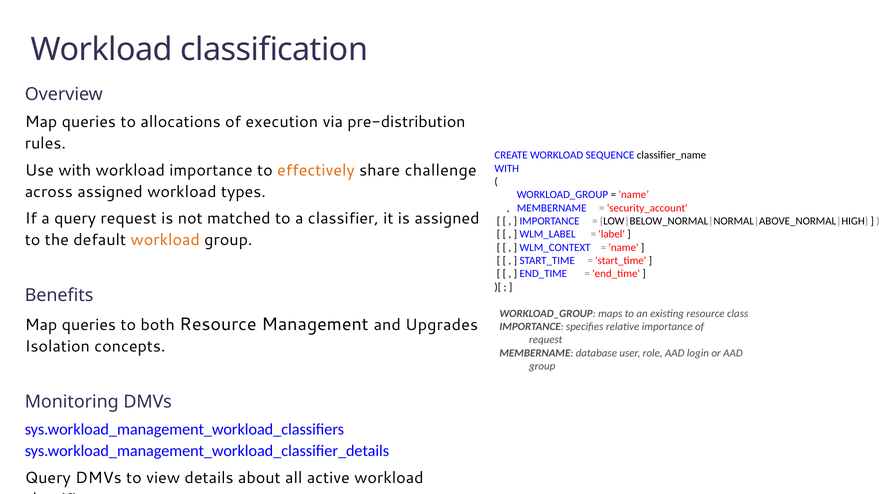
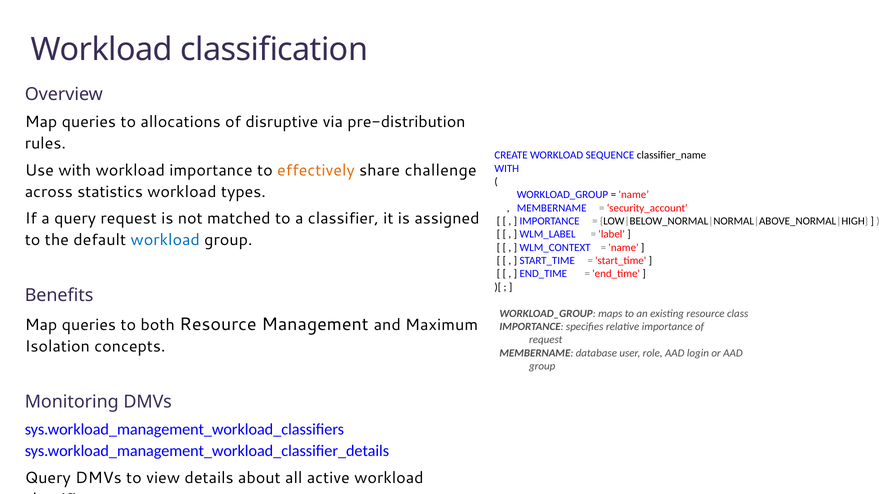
execution: execution -> disruptive (282, 122)
across assigned: assigned -> statistics (110, 192)
workload colour: orange -> blue (165, 240)
Upgrades: Upgrades -> Maximum (442, 325)
